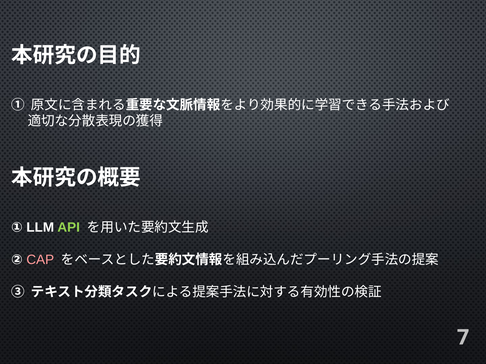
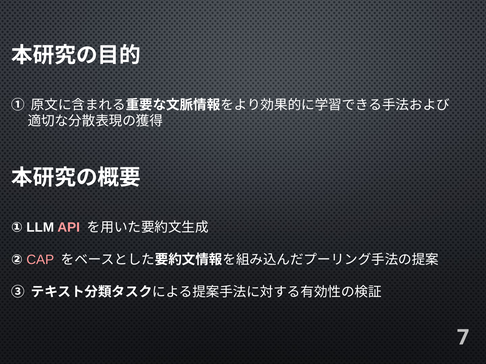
API colour: light green -> pink (69, 228)
